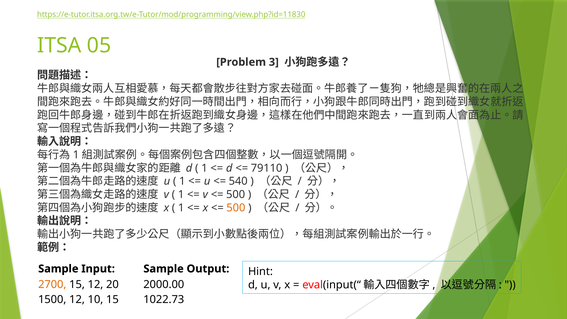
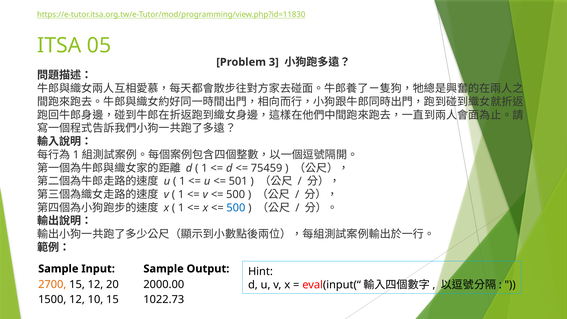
79110: 79110 -> 75459 (267, 168)
540: 540 -> 501 (238, 181)
500 colour: orange -> blue (236, 208)
